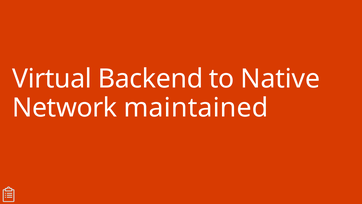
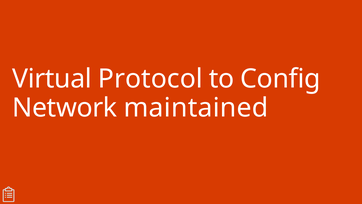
Backend: Backend -> Protocol (150, 79)
Native: Native -> Config (280, 79)
